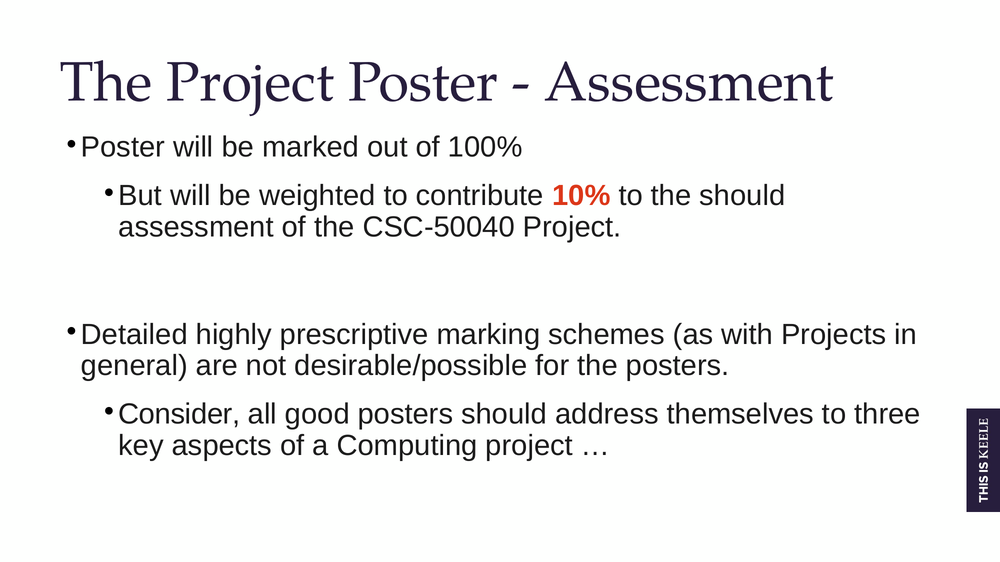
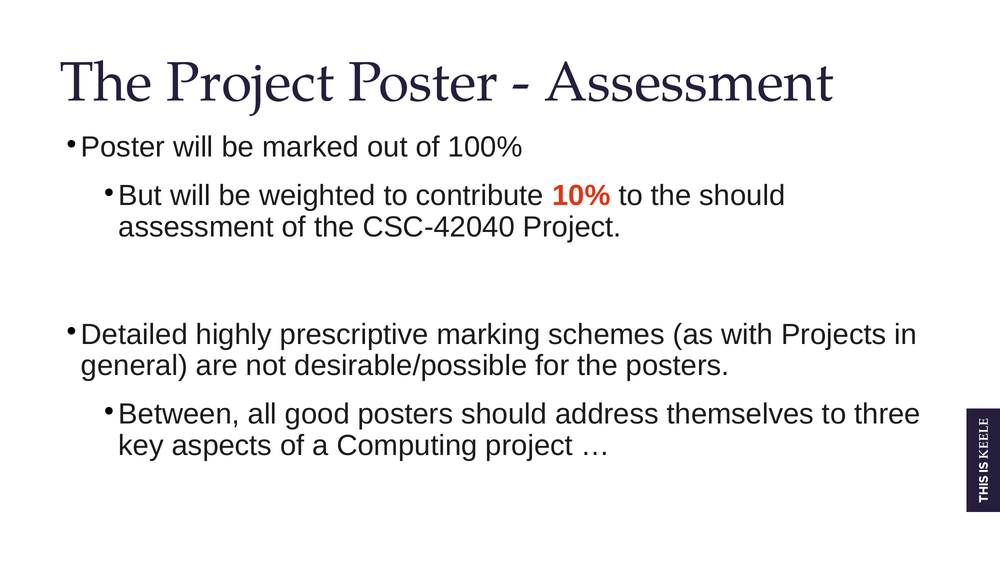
CSC-50040: CSC-50040 -> CSC-42040 (439, 227)
Consider: Consider -> Between (179, 415)
